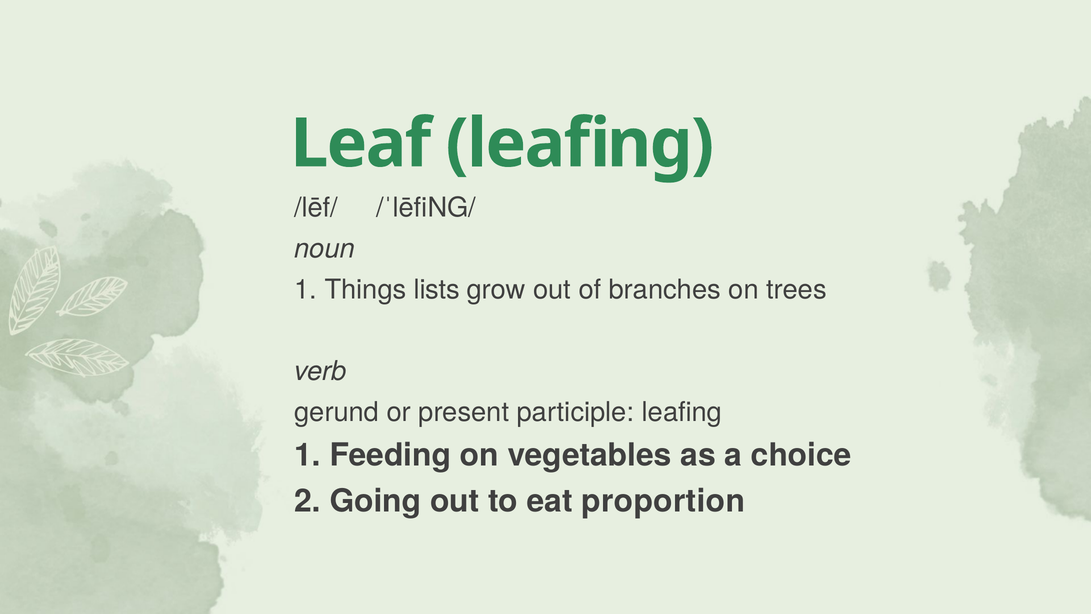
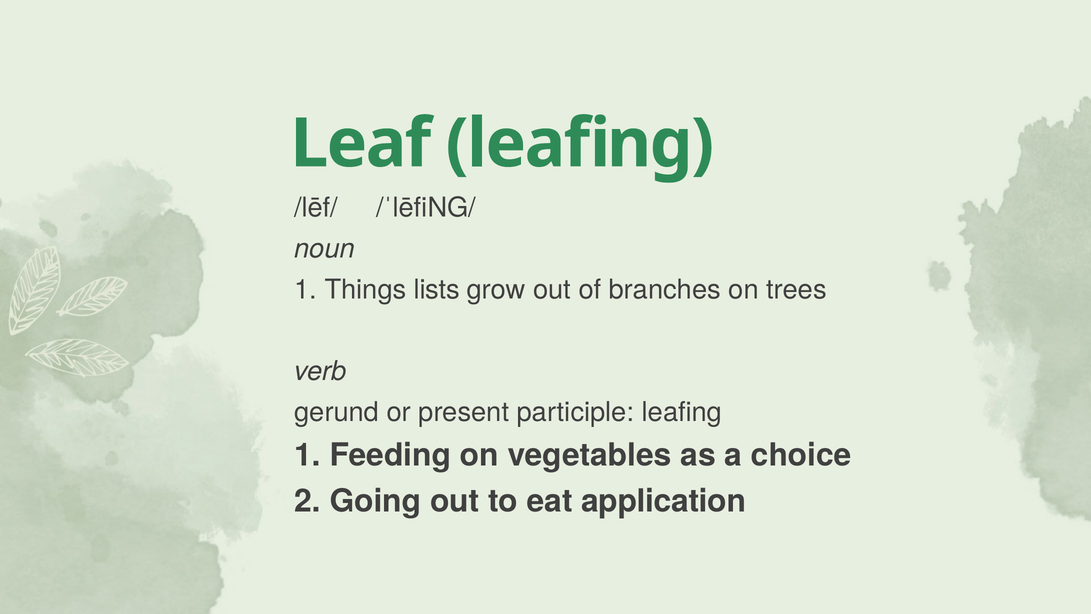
proportion: proportion -> application (664, 501)
